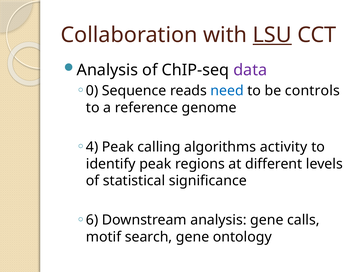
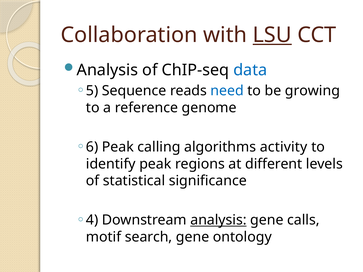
data colour: purple -> blue (250, 70)
0: 0 -> 5 (92, 91)
controls: controls -> growing (312, 91)
4: 4 -> 6 (92, 147)
6: 6 -> 4 (92, 220)
analysis underline: none -> present (218, 220)
